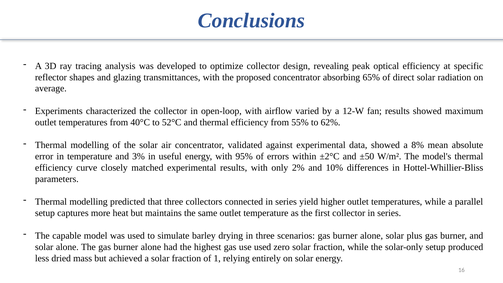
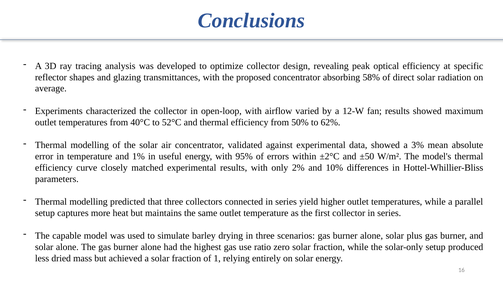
65%: 65% -> 58% (371, 77)
55%: 55% -> 50% (300, 122)
8%: 8% -> 3% (418, 145)
3%: 3% -> 1% (139, 156)
use used: used -> ratio (263, 247)
